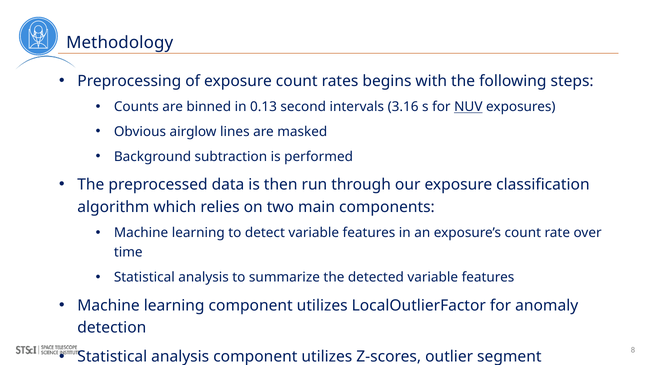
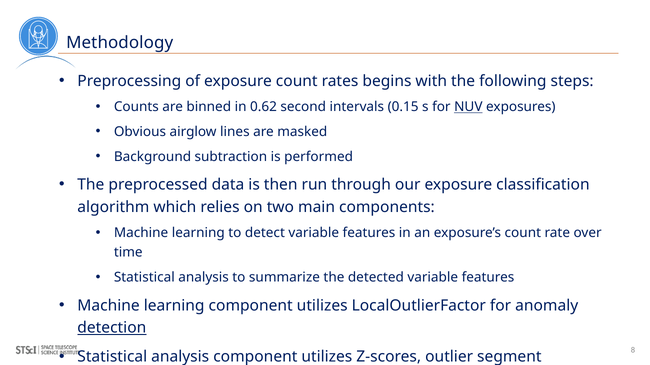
0.13: 0.13 -> 0.62 (263, 107)
3.16: 3.16 -> 0.15 (403, 107)
detection underline: none -> present (112, 328)
